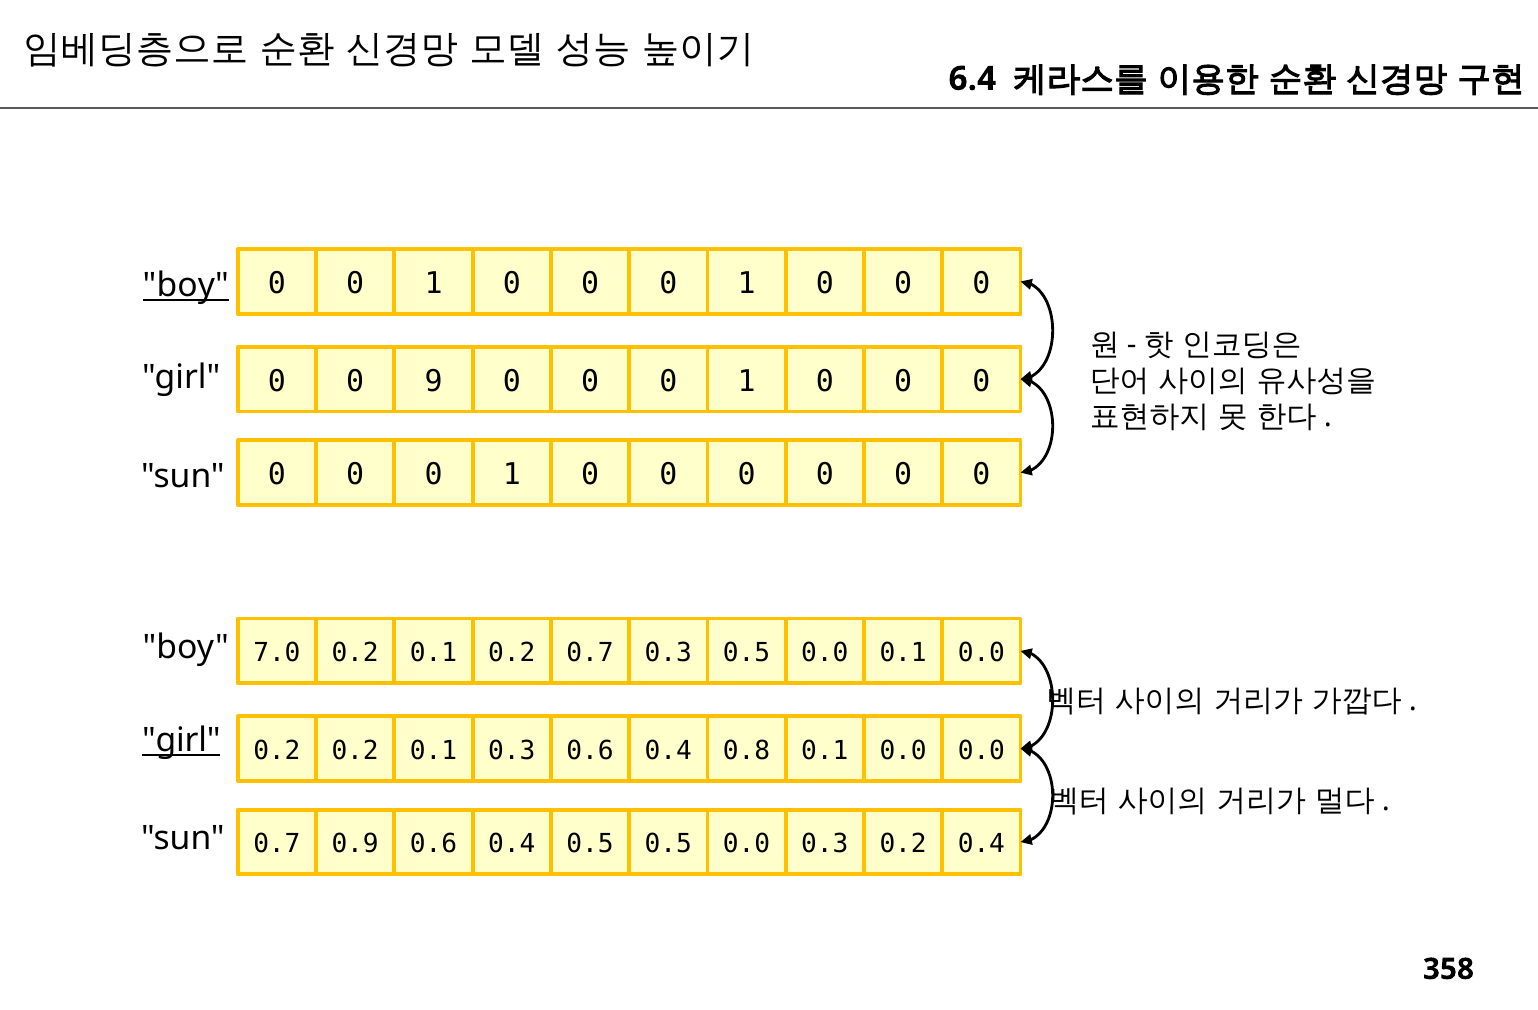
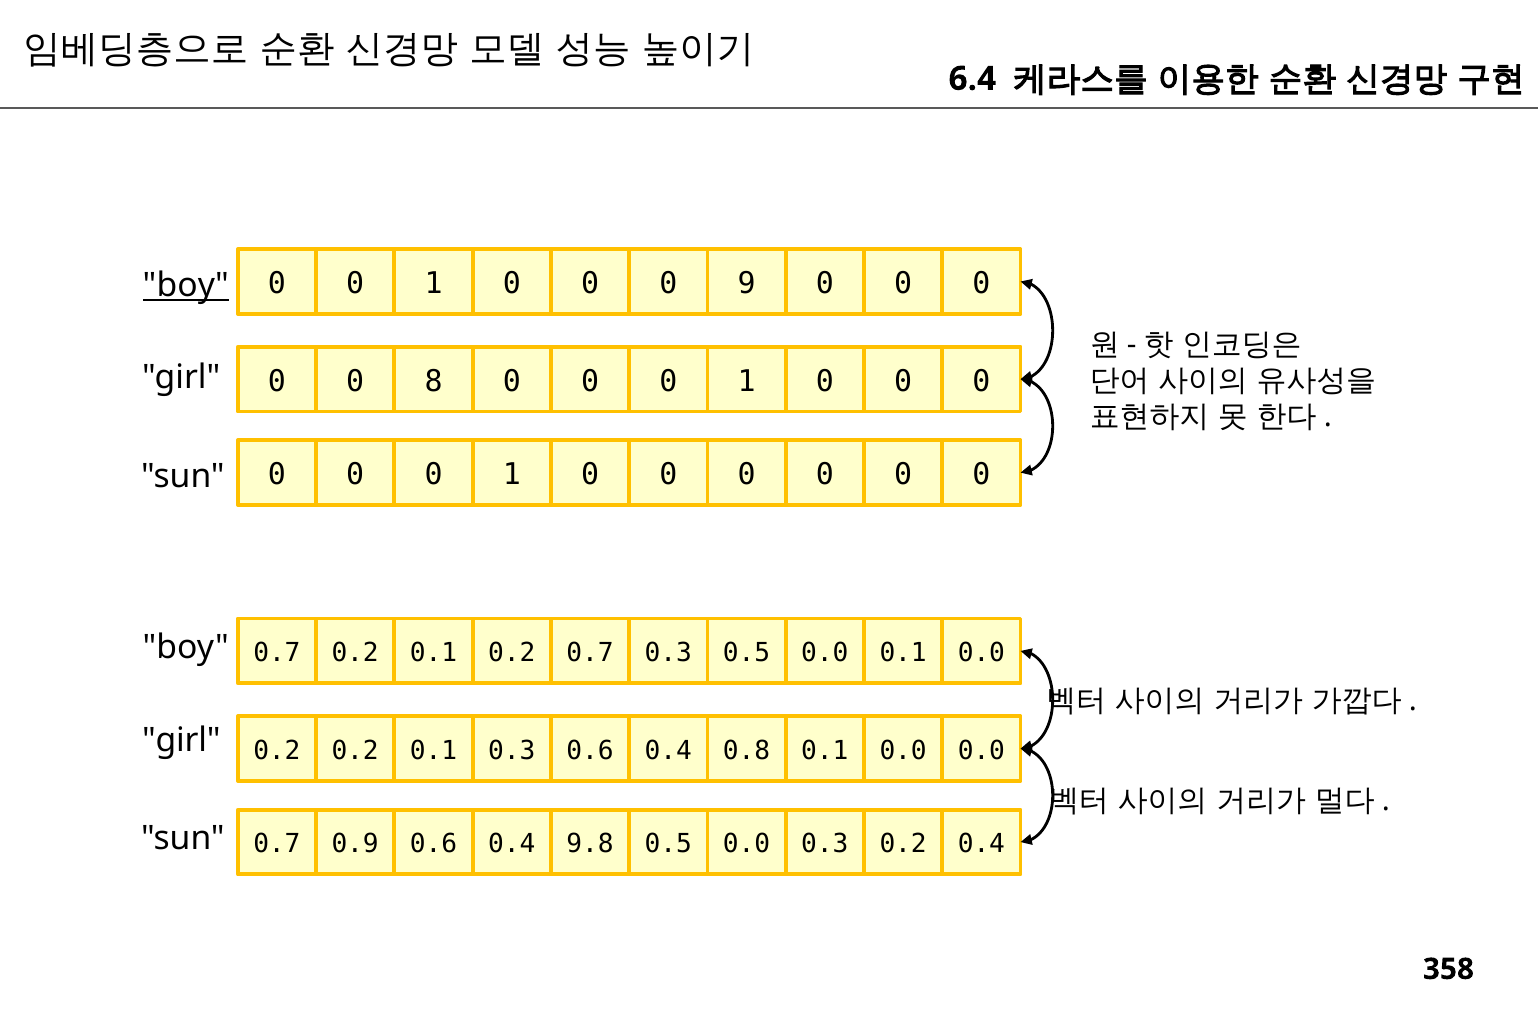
1: 1 -> 9 (747, 284)
9: 9 -> 8 (434, 381)
7.0: 7.0 -> 0.7 (277, 653)
girl underline: present -> none (181, 740)
0.4 0.5: 0.5 -> 9.8 (590, 844)
